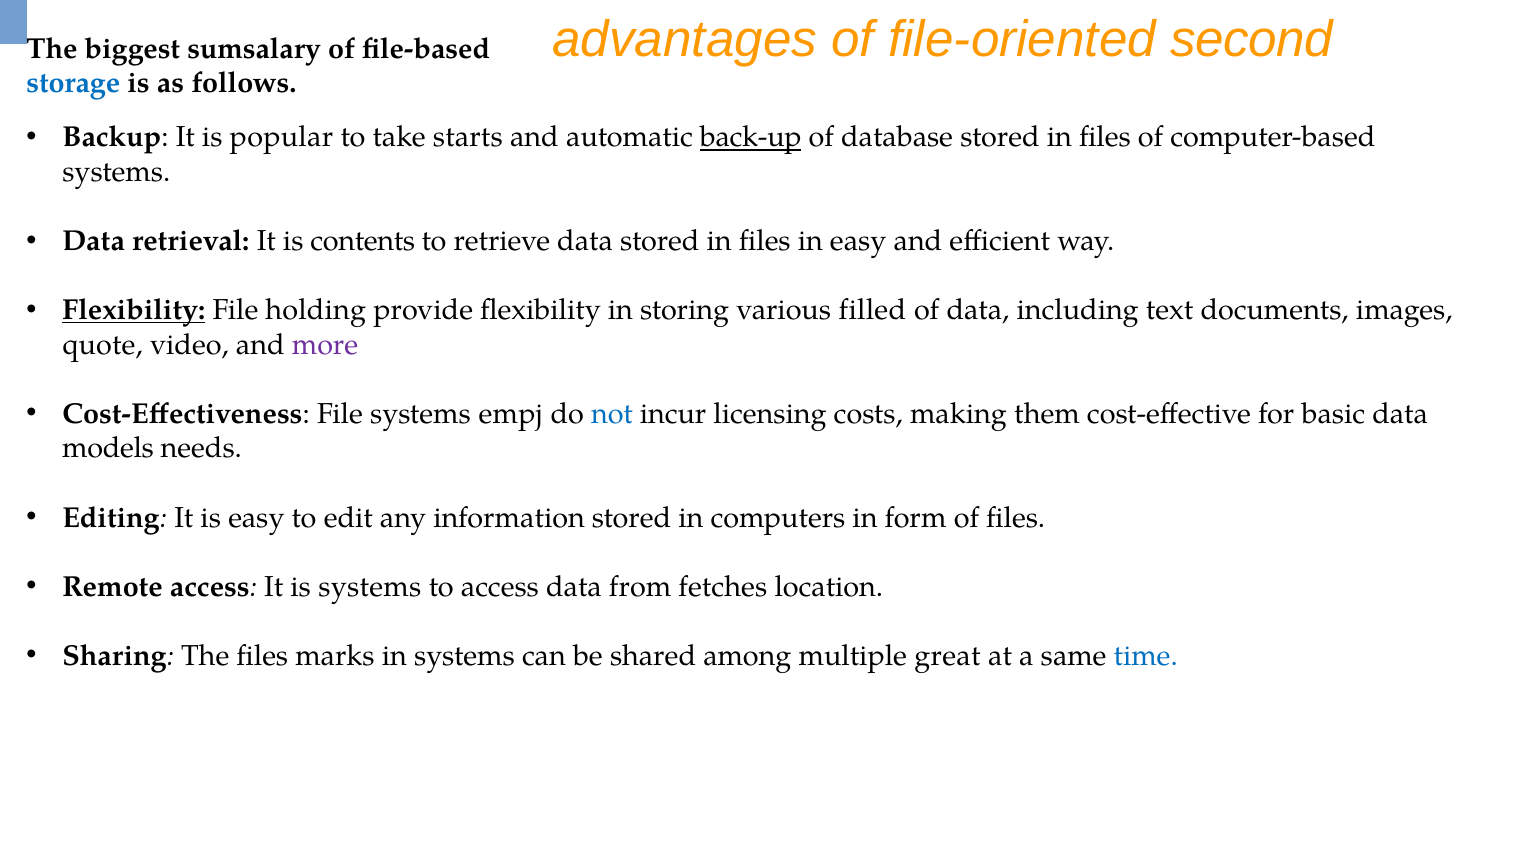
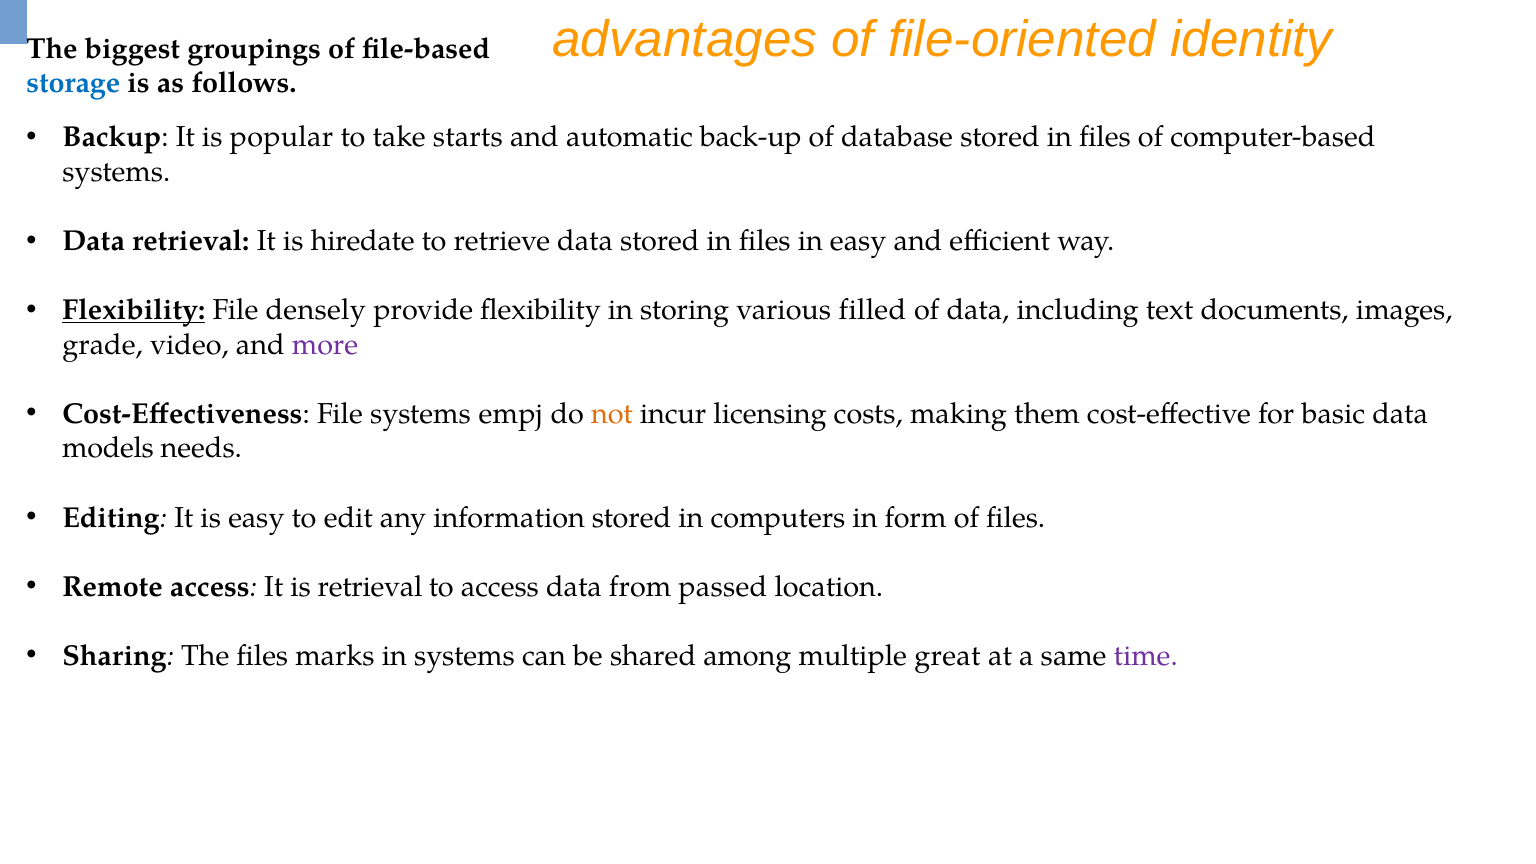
second: second -> identity (1251, 40)
sumsalary: sumsalary -> groupings (254, 49)
back-up underline: present -> none (751, 137)
contents: contents -> hiredate (363, 241)
holding: holding -> densely (316, 310)
quote: quote -> grade (103, 345)
not colour: blue -> orange (612, 414)
is systems: systems -> retrieval (370, 587)
fetches: fetches -> passed (723, 587)
time colour: blue -> purple (1146, 656)
